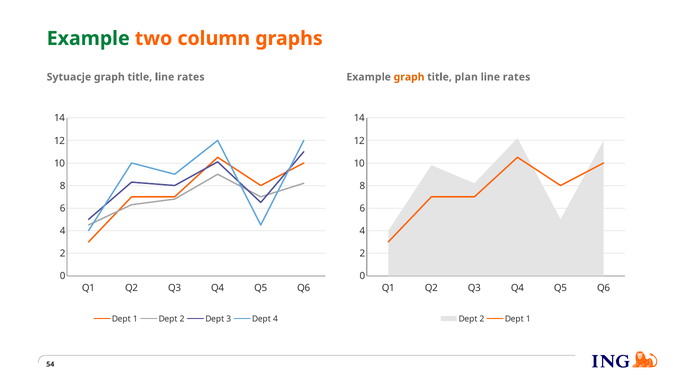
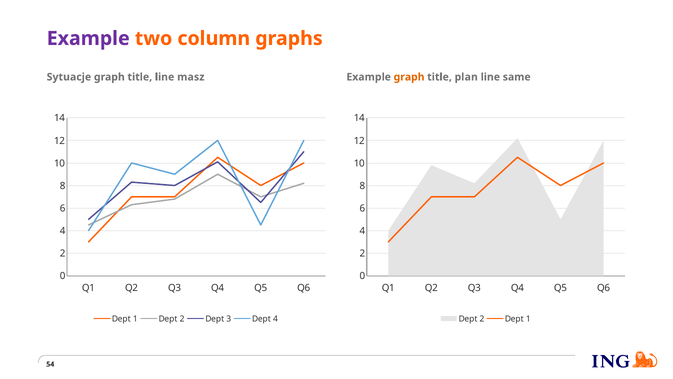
Example colour: green -> purple (88, 38)
title line rates: rates -> masz (191, 77)
rates: rates -> same (517, 77)
